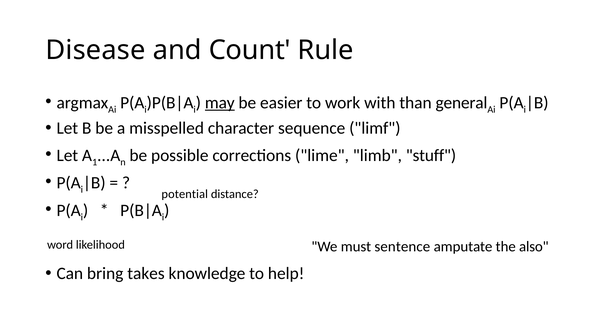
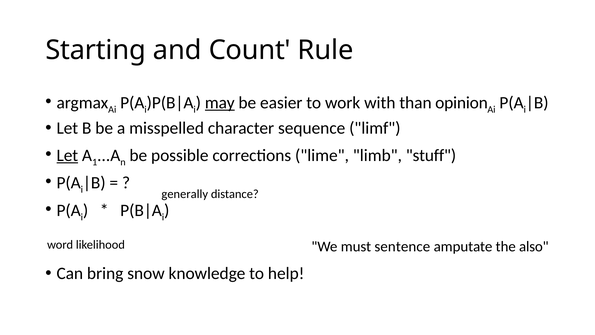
Disease: Disease -> Starting (96, 50)
general: general -> opinion (462, 103)
Let underline: none -> present (67, 155)
potential: potential -> generally (185, 194)
takes: takes -> snow (146, 273)
